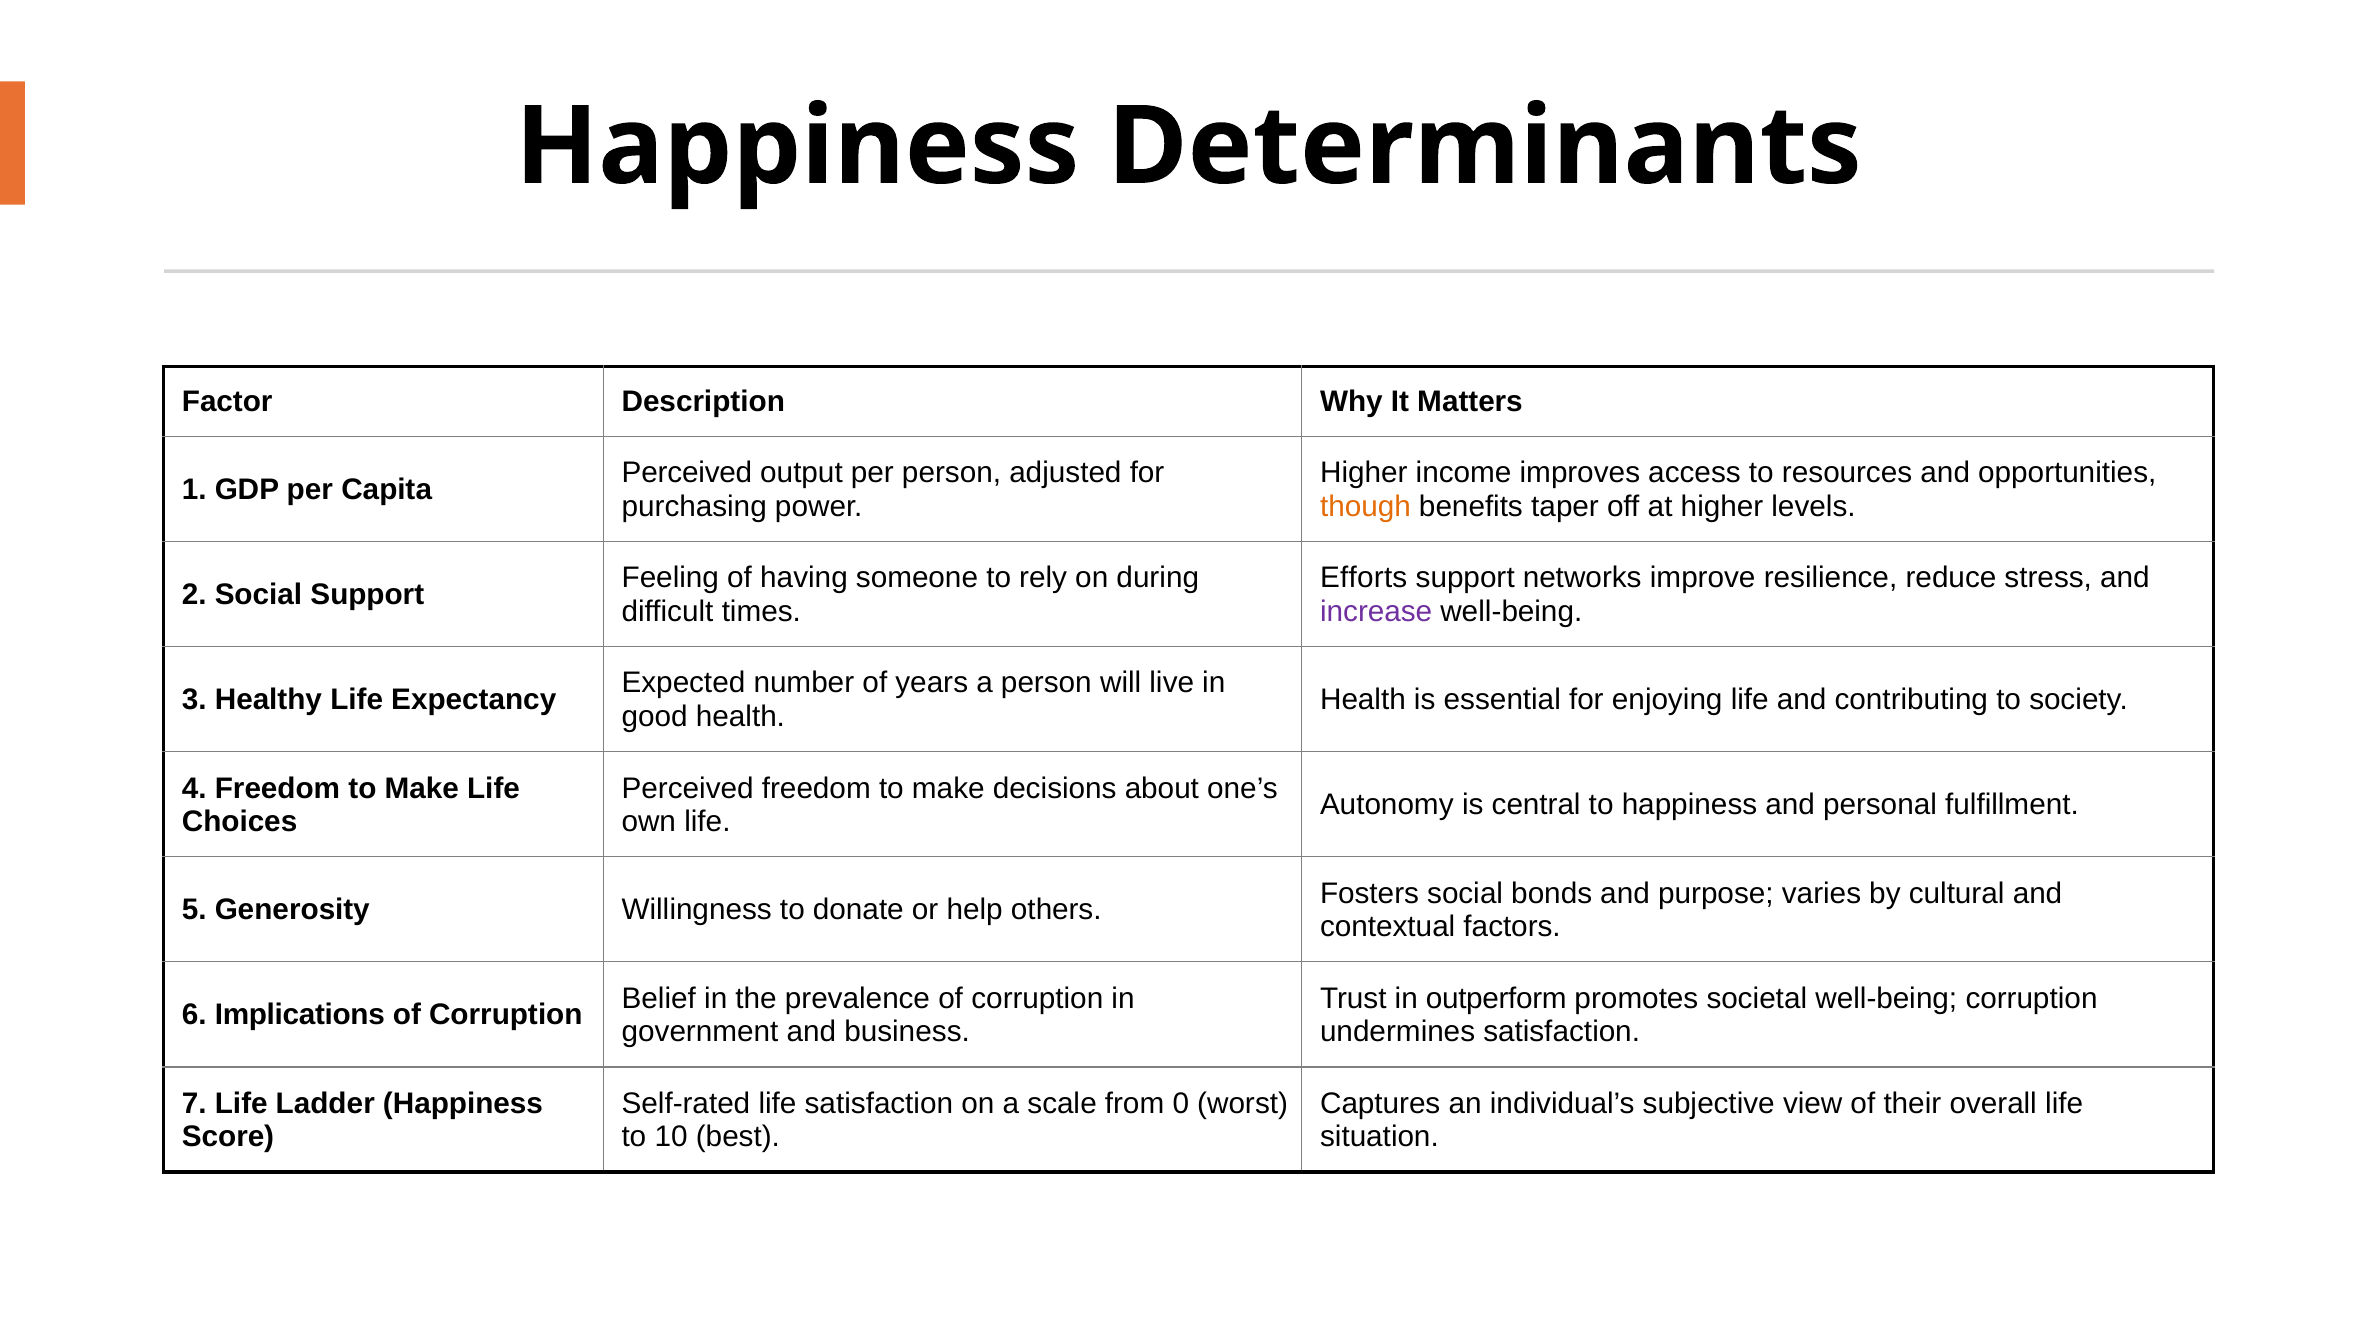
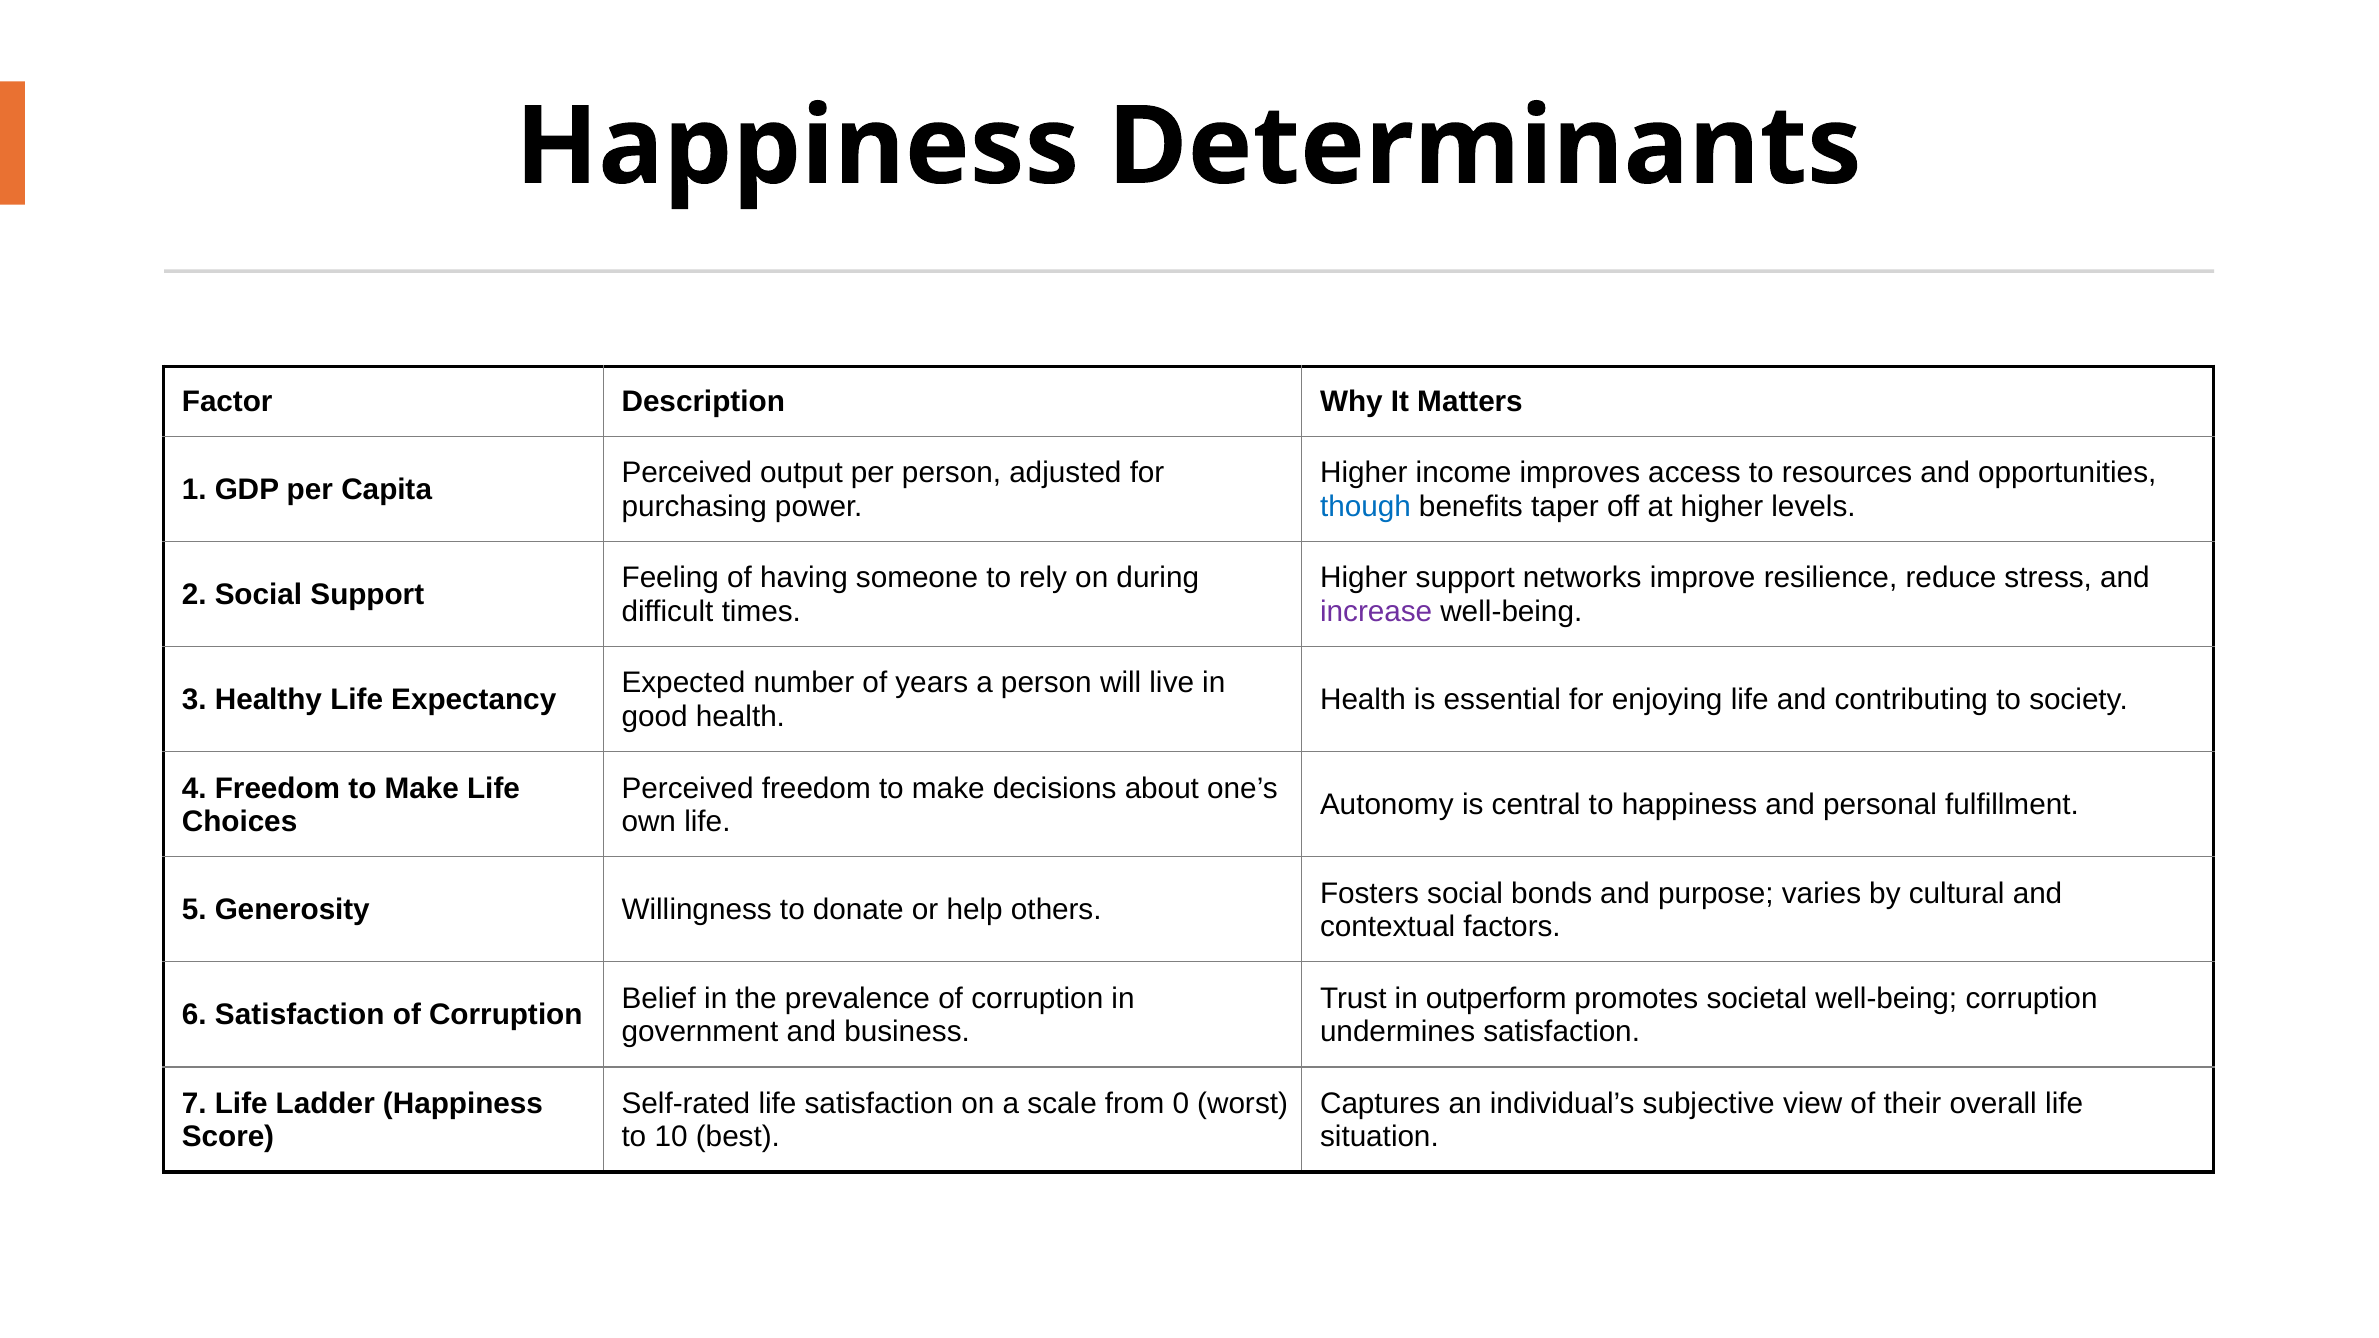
though colour: orange -> blue (1365, 506)
Efforts: Efforts -> Higher (1364, 578)
6 Implications: Implications -> Satisfaction (300, 1015)
